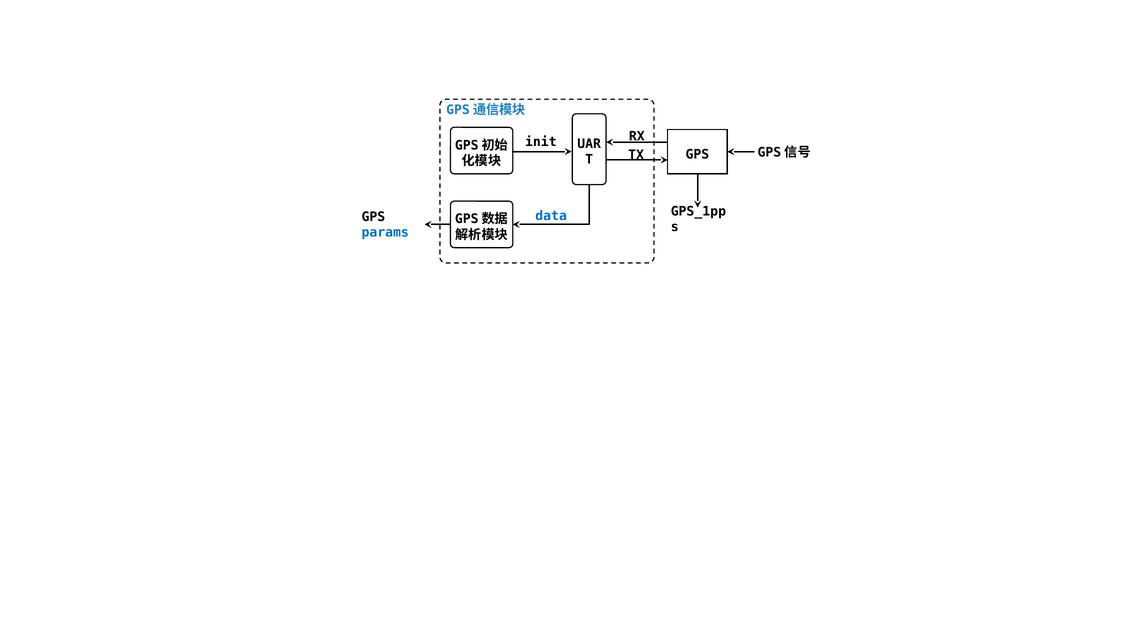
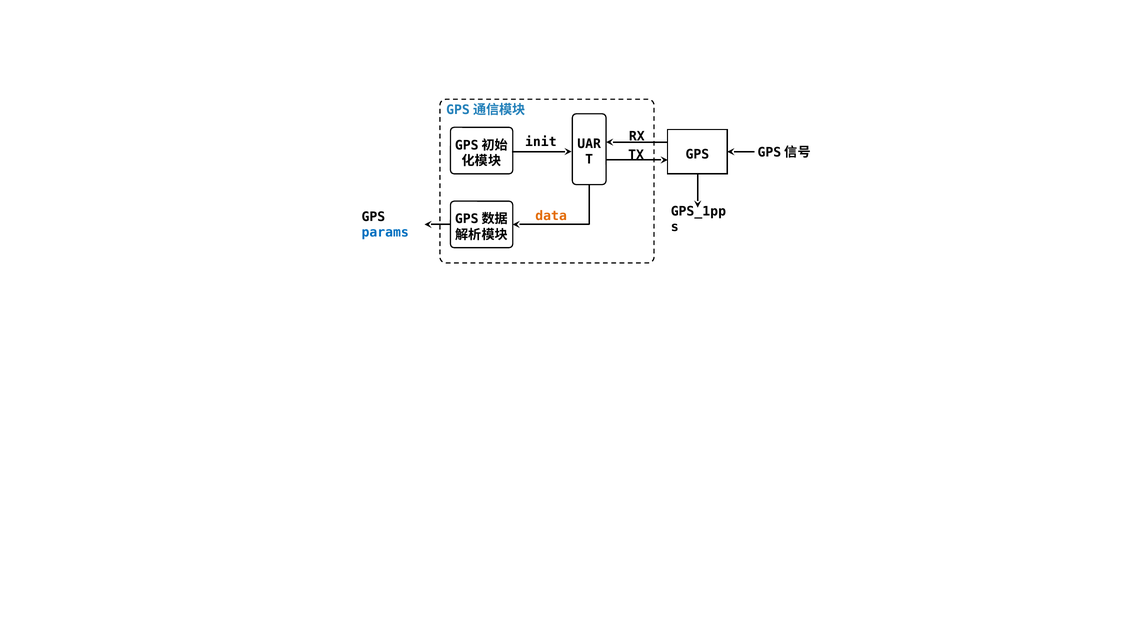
data colour: blue -> orange (551, 216)
